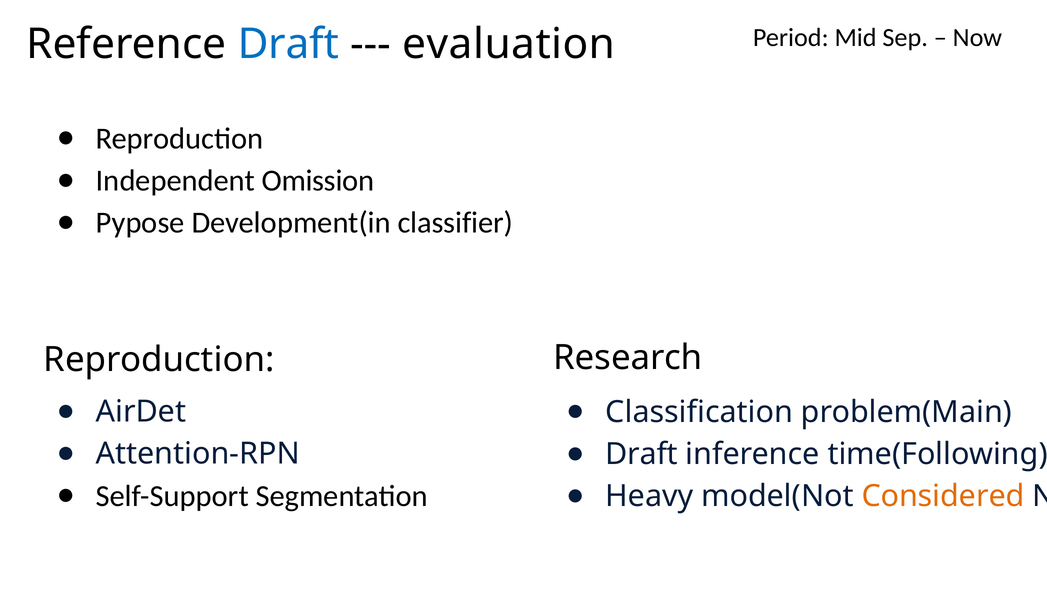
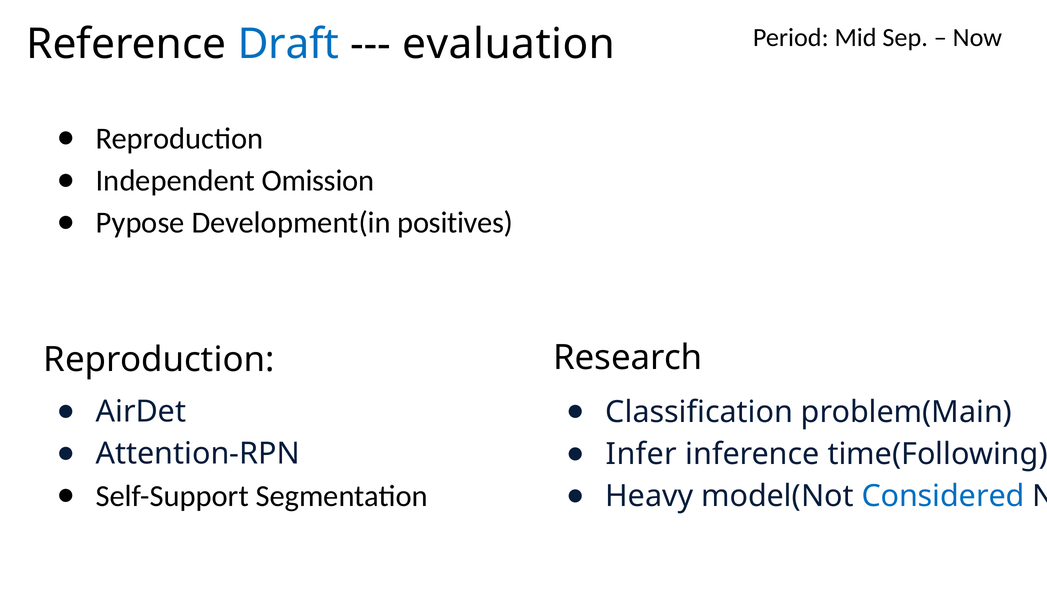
classifier: classifier -> positives (455, 223)
Draft: Draft -> Infer (641, 454)
Considered colour: orange -> blue (943, 496)
